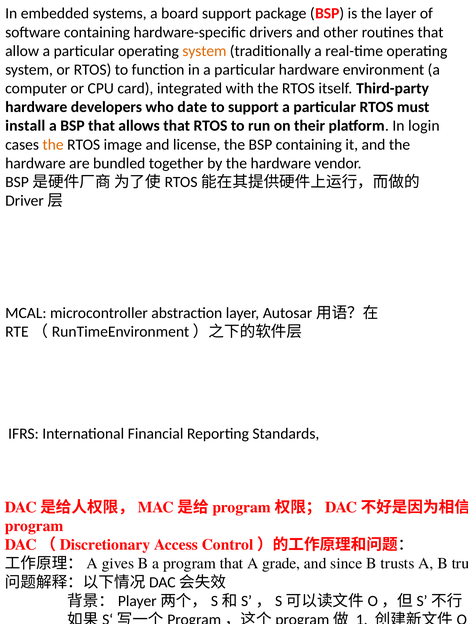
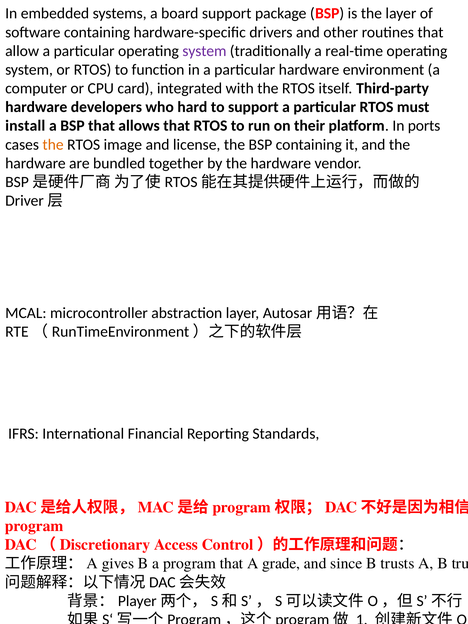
system colour: orange -> purple (204, 51)
date: date -> hard (192, 107)
login: login -> ports (424, 126)
